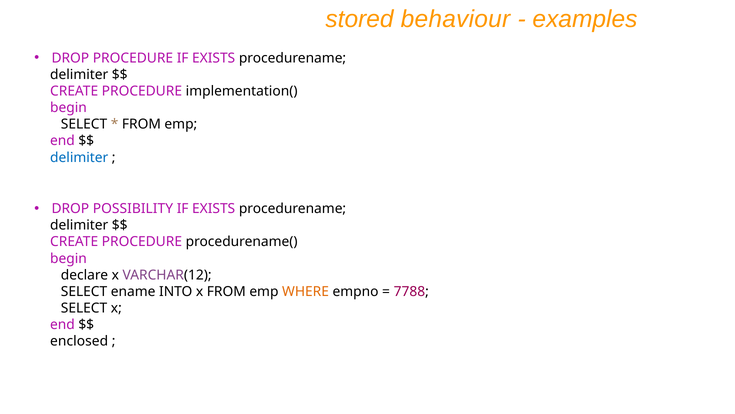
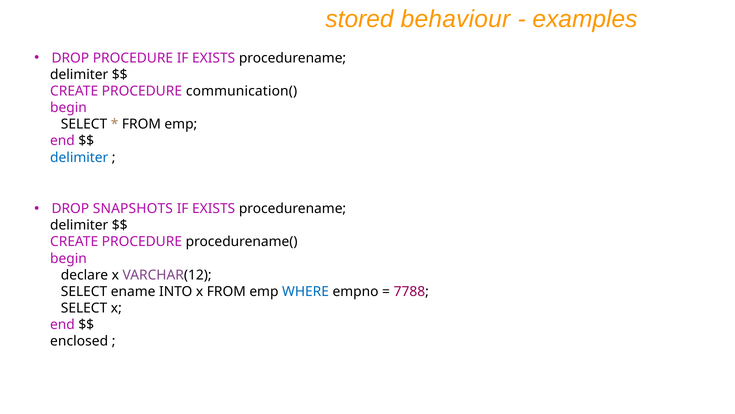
implementation(: implementation( -> communication( (242, 91)
POSSIBILITY: POSSIBILITY -> SNAPSHOTS (133, 209)
WHERE colour: orange -> blue (306, 291)
